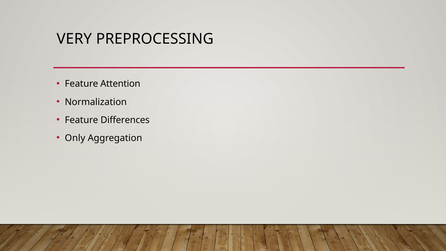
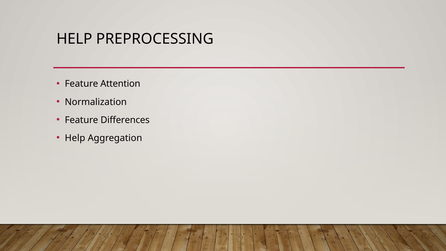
VERY: VERY -> HELP (74, 39)
Only: Only -> Help (75, 138)
